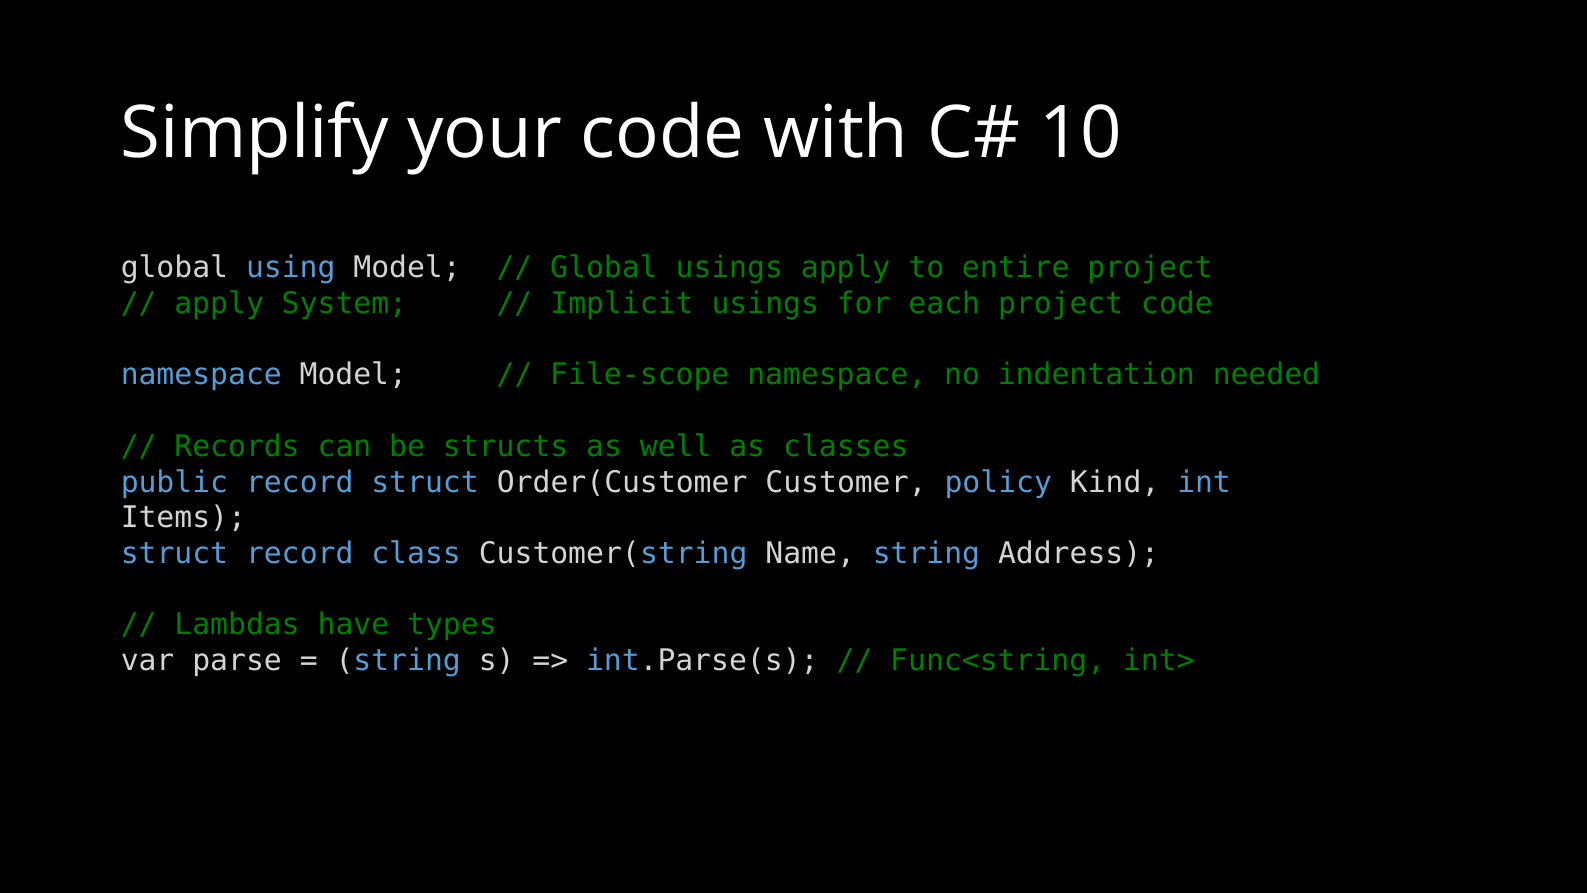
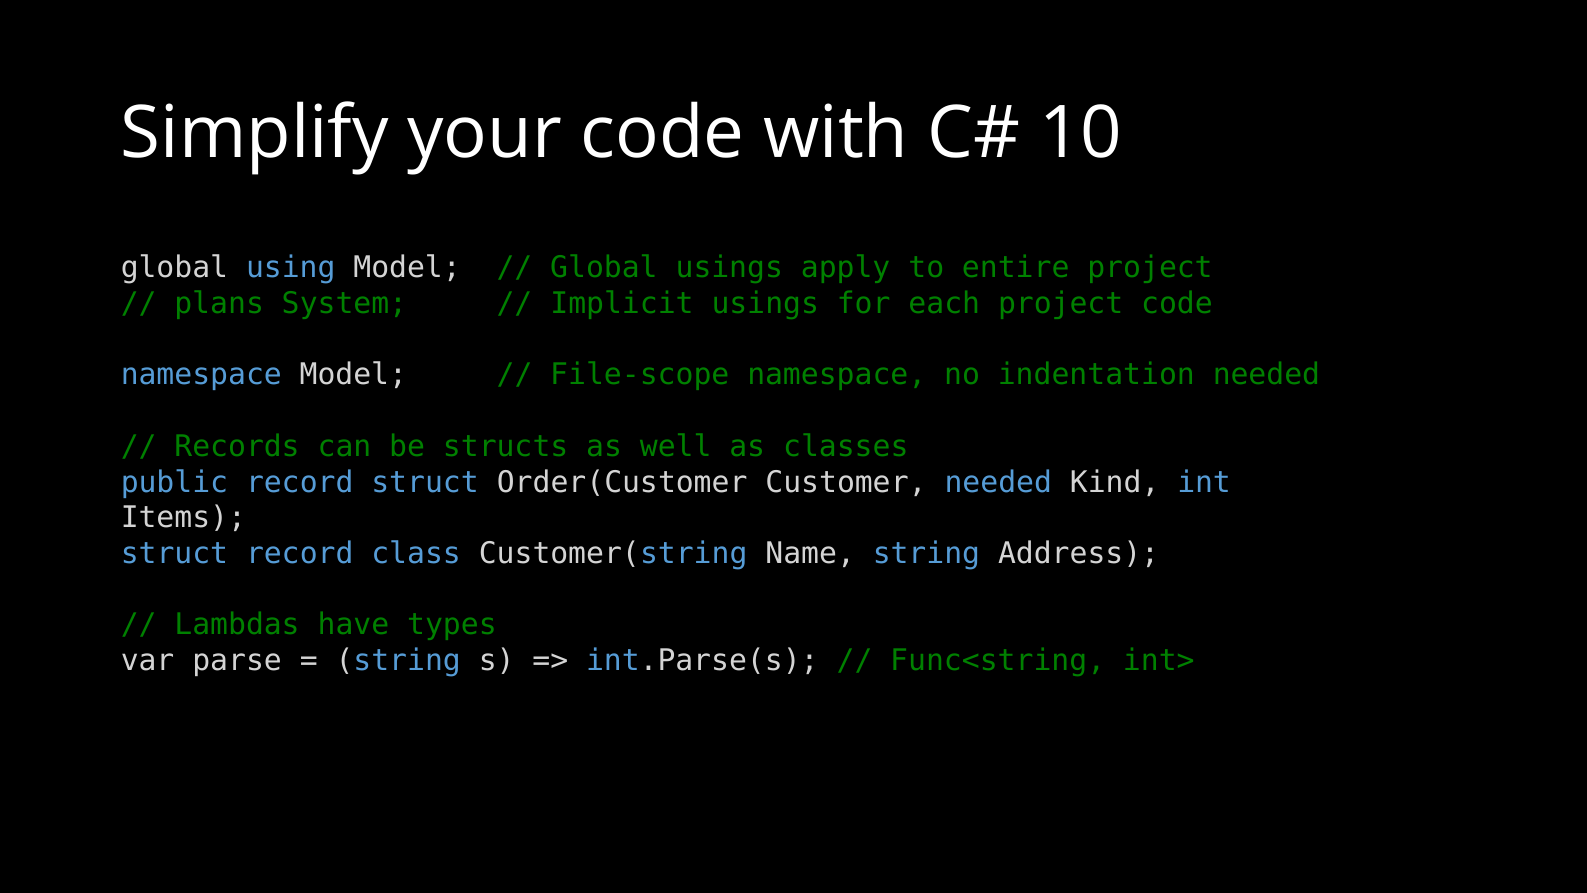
apply: apply -> plans (219, 303)
Customer policy: policy -> needed (998, 482)
